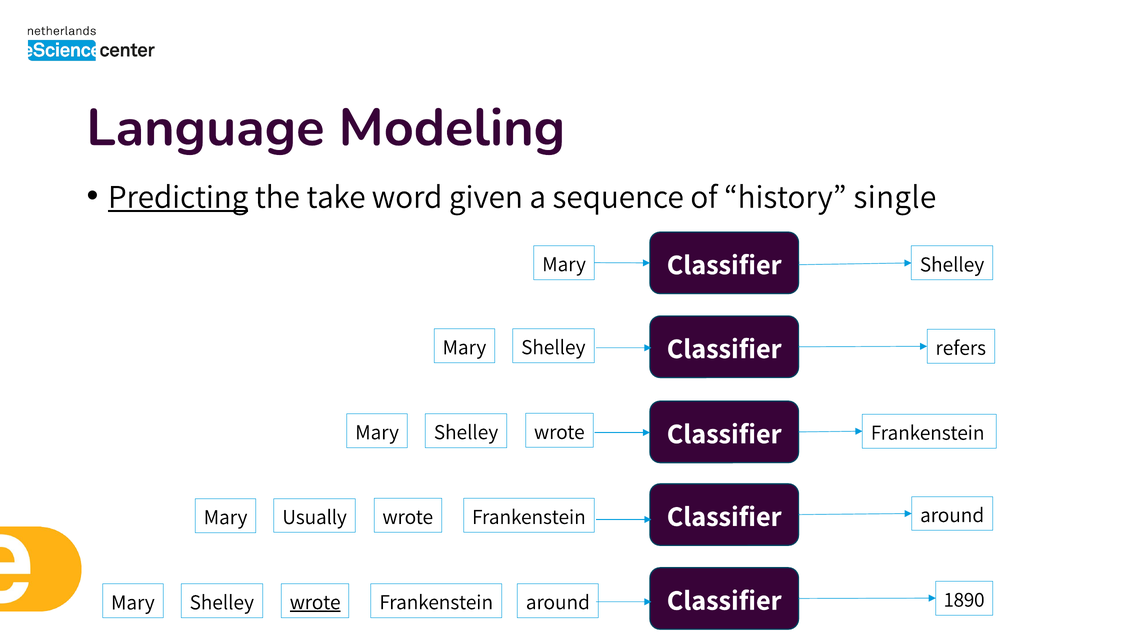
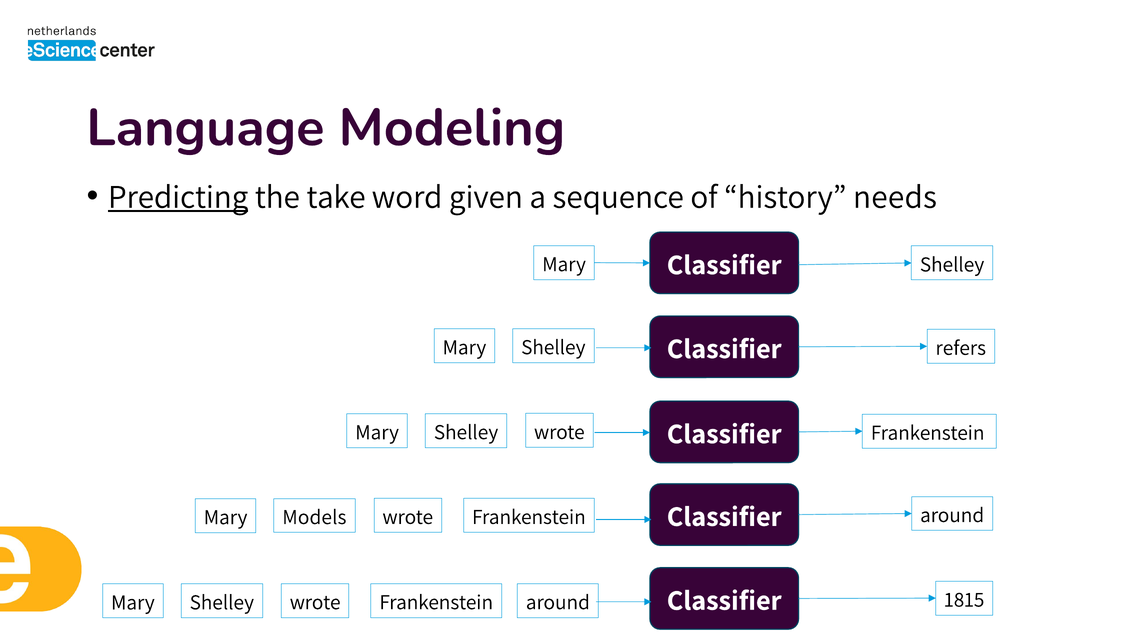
single: single -> needs (895, 197)
Usually: Usually -> Models (314, 517)
1890: 1890 -> 1815 (964, 599)
wrote underline: present -> none (315, 602)
